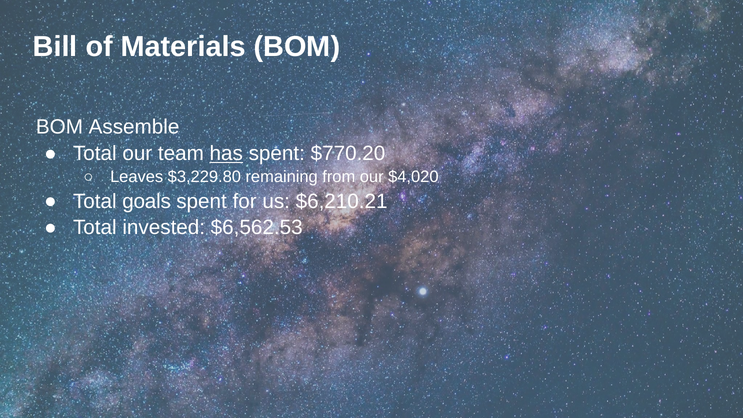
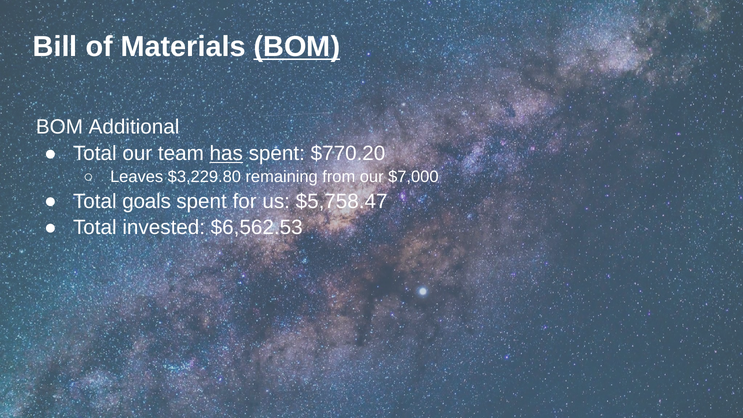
BOM underline: none -> present (297, 47)
Assemble: Assemble -> Additional (134, 127)
$4,020: $4,020 -> $7,000 (413, 177)
$6,210.21: $6,210.21 -> $5,758.47 (342, 201)
